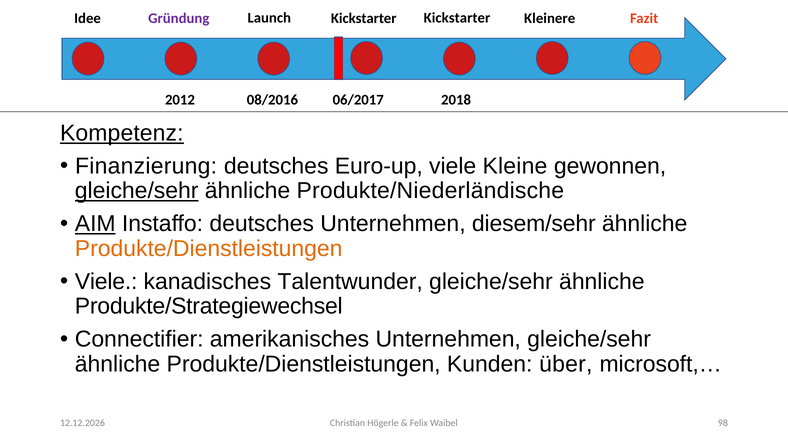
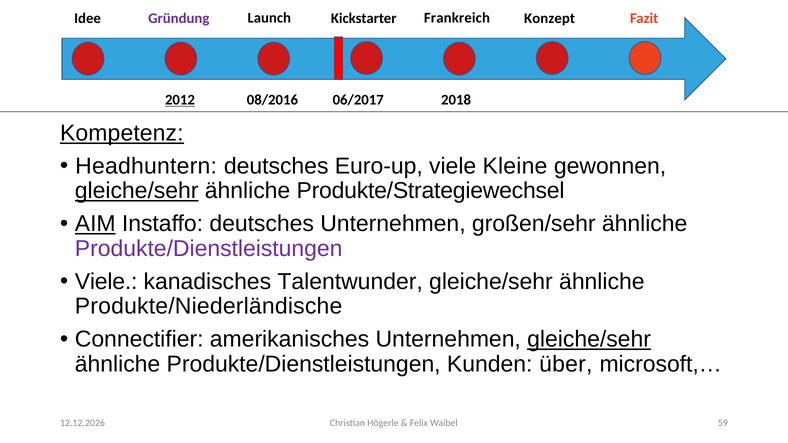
Kickstarter: Kickstarter -> Frankreich (457, 18)
Kleinere: Kleinere -> Konzept (550, 18)
2012 underline: none -> present (180, 100)
Finanzierung: Finanzierung -> Headhuntern (146, 166)
Produkte/Niederländische: Produkte/Niederländische -> Produkte/Strategiewechsel (431, 191)
diesem/sehr: diesem/sehr -> großen/sehr (534, 224)
Produkte/Dienstleistungen colour: orange -> purple (209, 249)
Produkte/Strategiewechsel: Produkte/Strategiewechsel -> Produkte/Niederländische (209, 307)
gleiche/sehr underline: none -> present (589, 339)
98: 98 -> 59 (723, 423)
